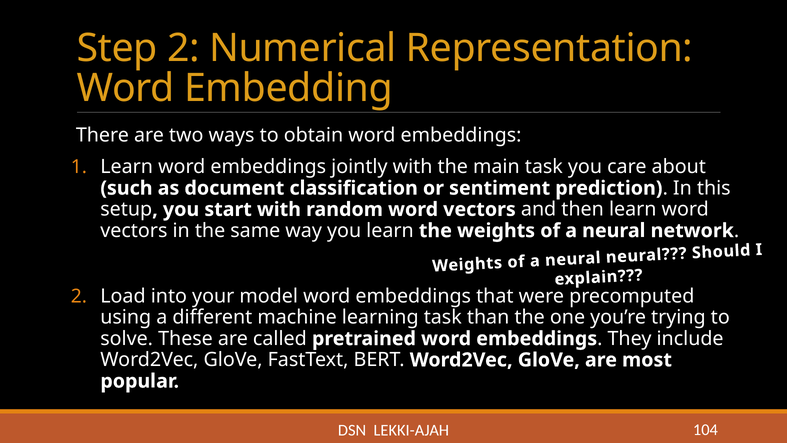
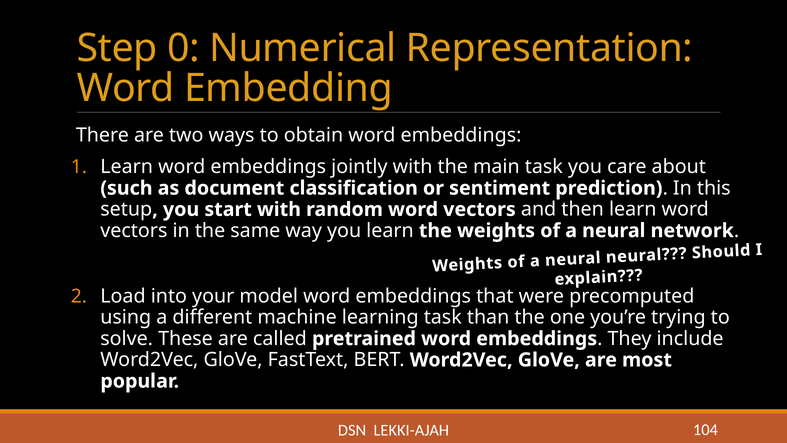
Step 2: 2 -> 0 (183, 48)
